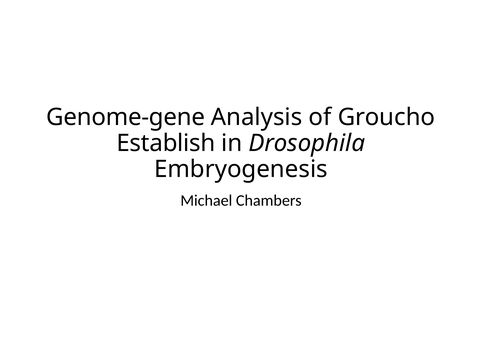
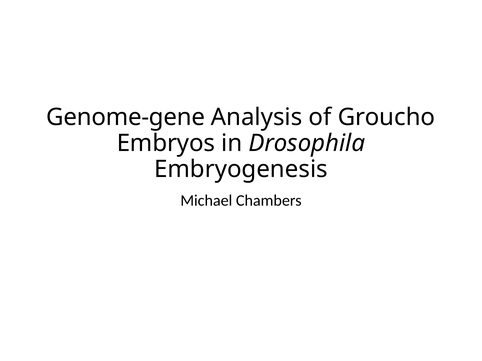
Establish: Establish -> Embryos (166, 143)
